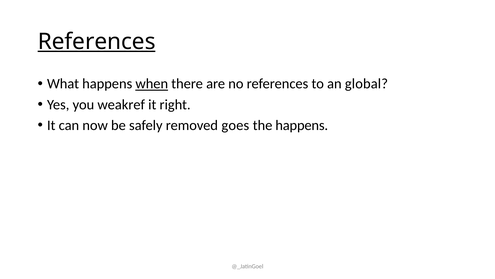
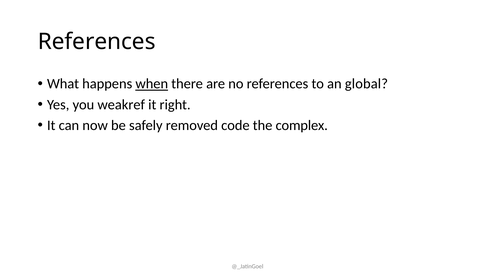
References underline: present -> none (97, 42)
goes: goes -> code (235, 125)
the happens: happens -> complex (302, 125)
